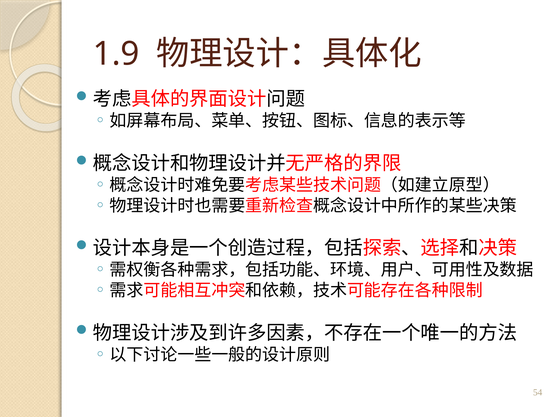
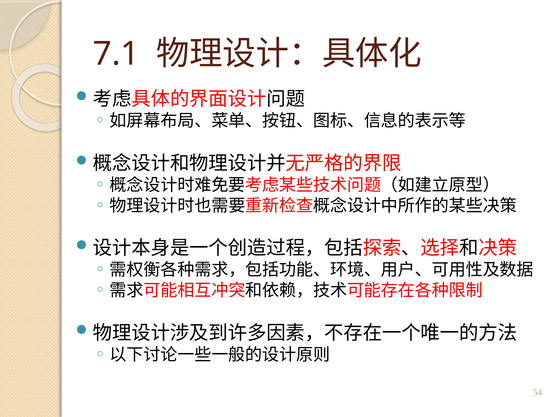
1.9: 1.9 -> 7.1 (116, 54)
